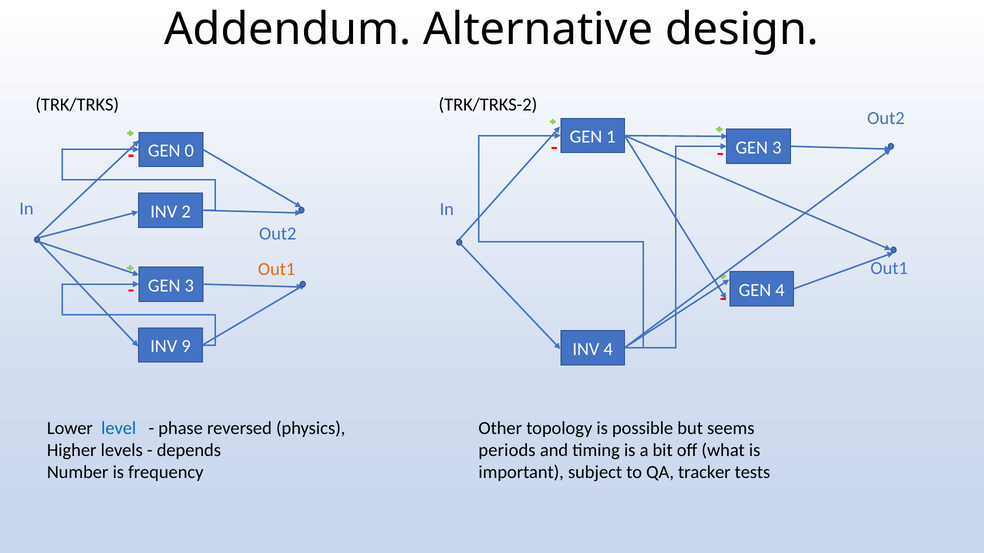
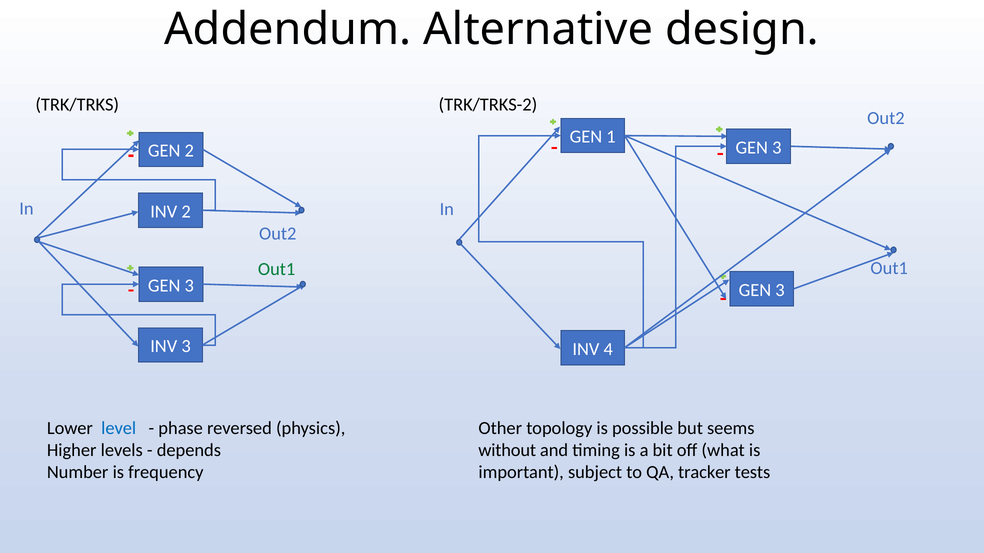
GEN 0: 0 -> 2 (189, 151)
Out1 colour: orange -> green (277, 270)
4: 4 -> 3 (780, 290)
INV 9: 9 -> 3 (186, 347)
periods: periods -> without (507, 451)
